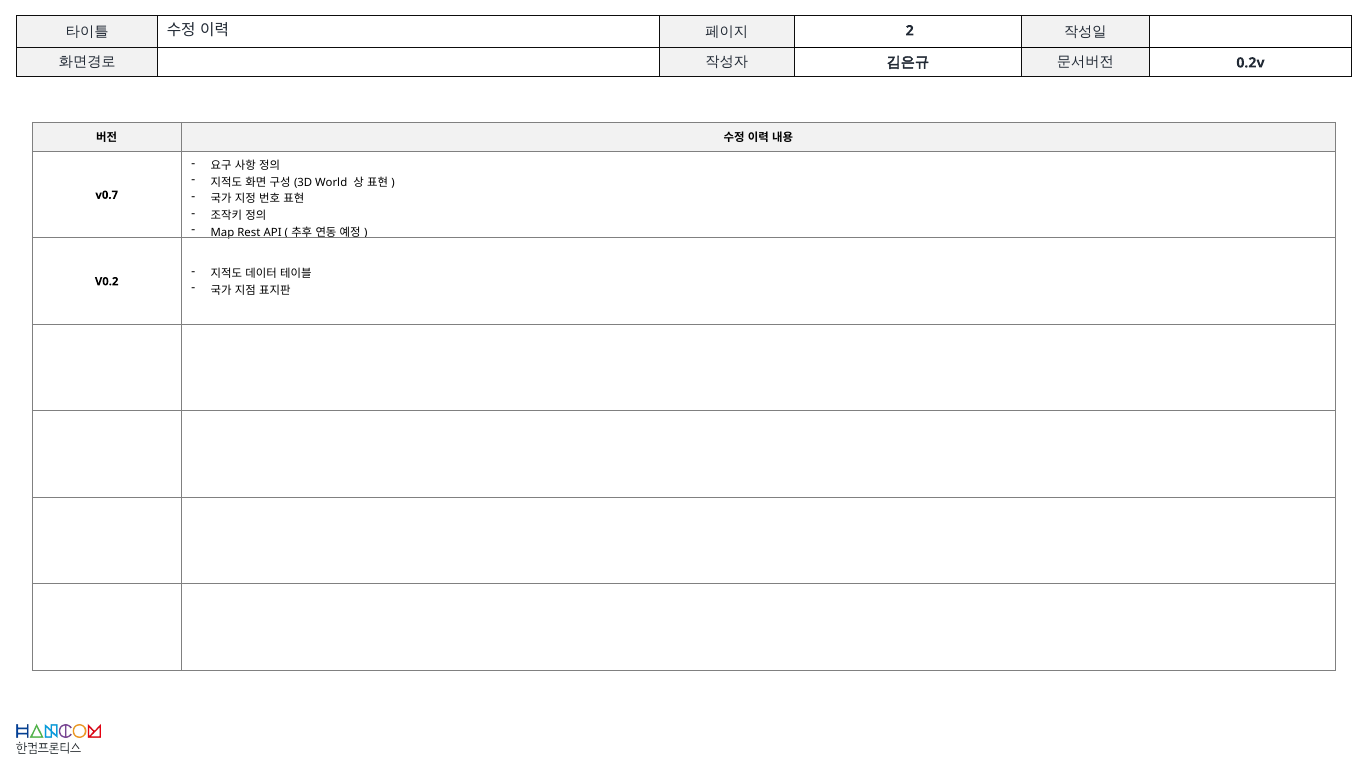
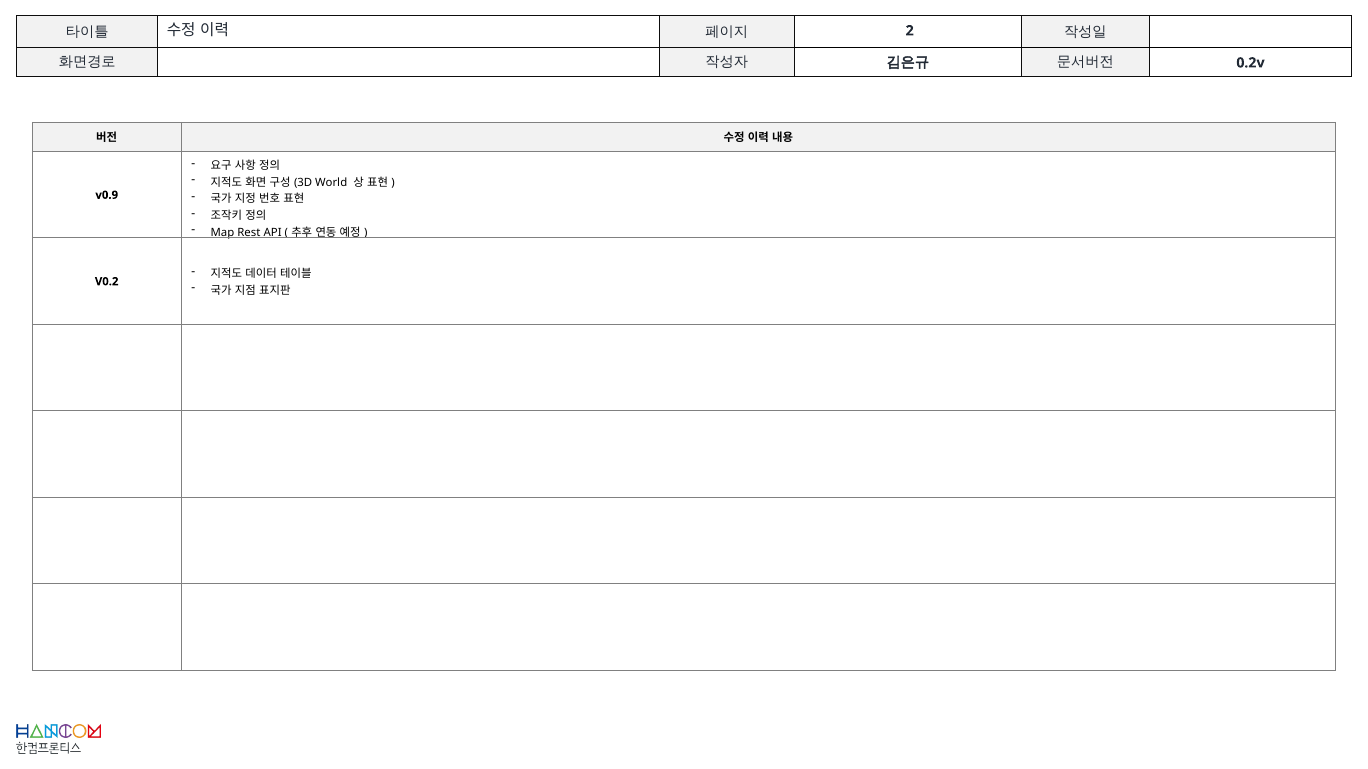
v0.7: v0.7 -> v0.9 (107, 195)
